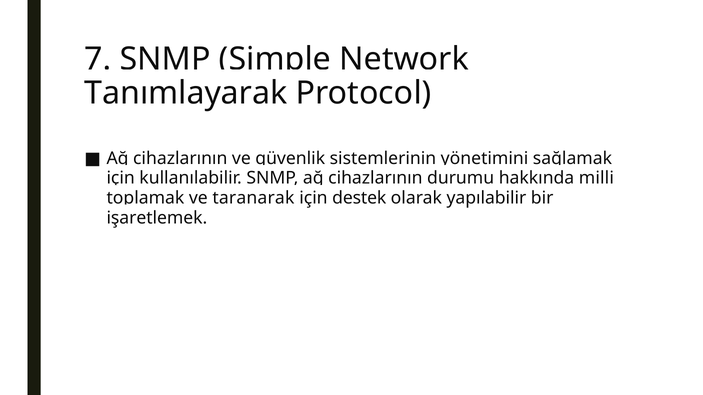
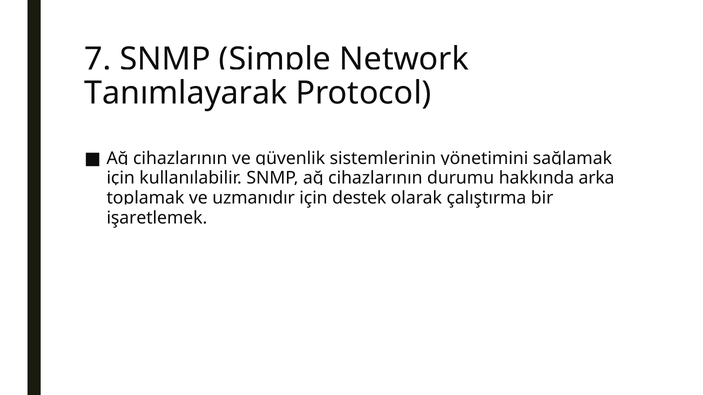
milli: milli -> arka (597, 178)
taranarak: taranarak -> uzmanıdır (254, 198)
yapılabilir: yapılabilir -> çalıştırma (486, 198)
